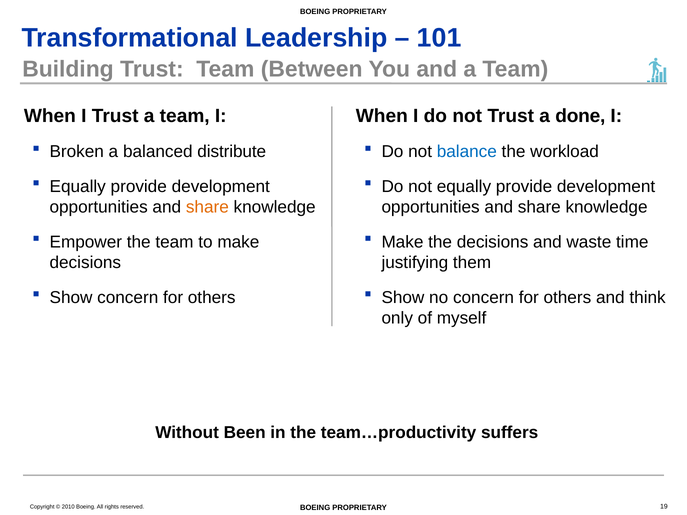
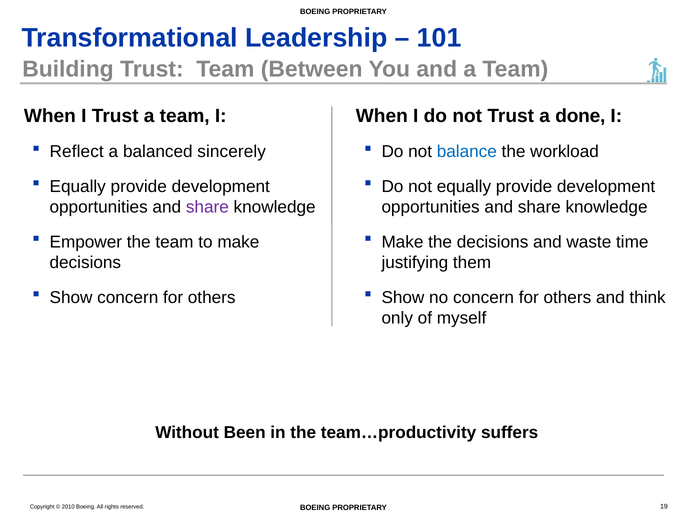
Broken: Broken -> Reflect (77, 152)
distribute: distribute -> sincerely (232, 152)
share colour: orange -> purple (207, 207)
